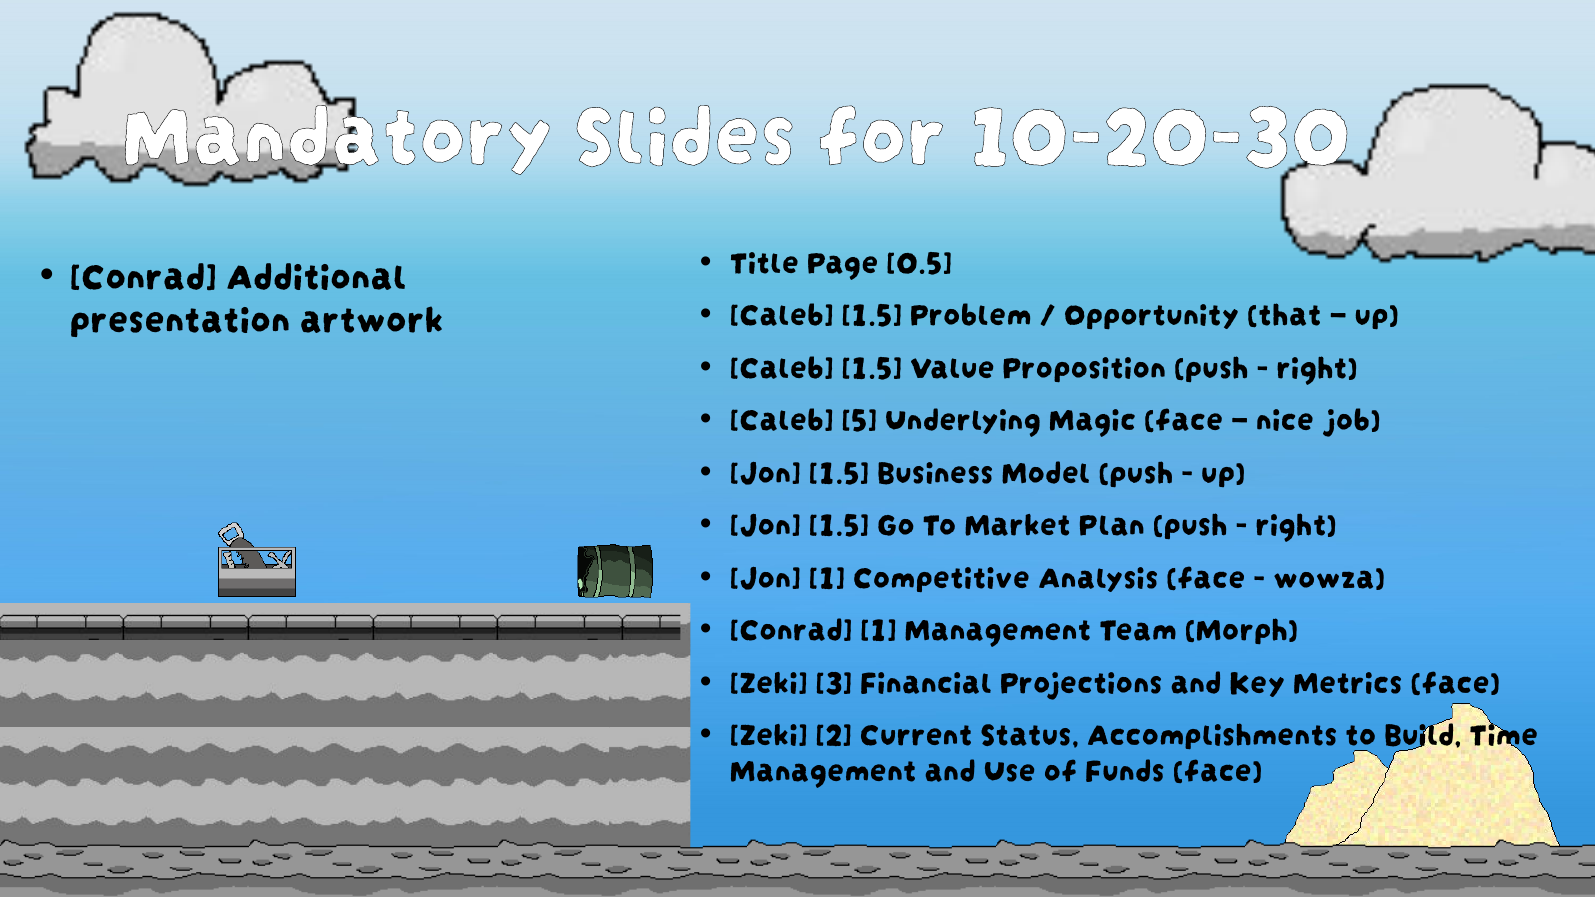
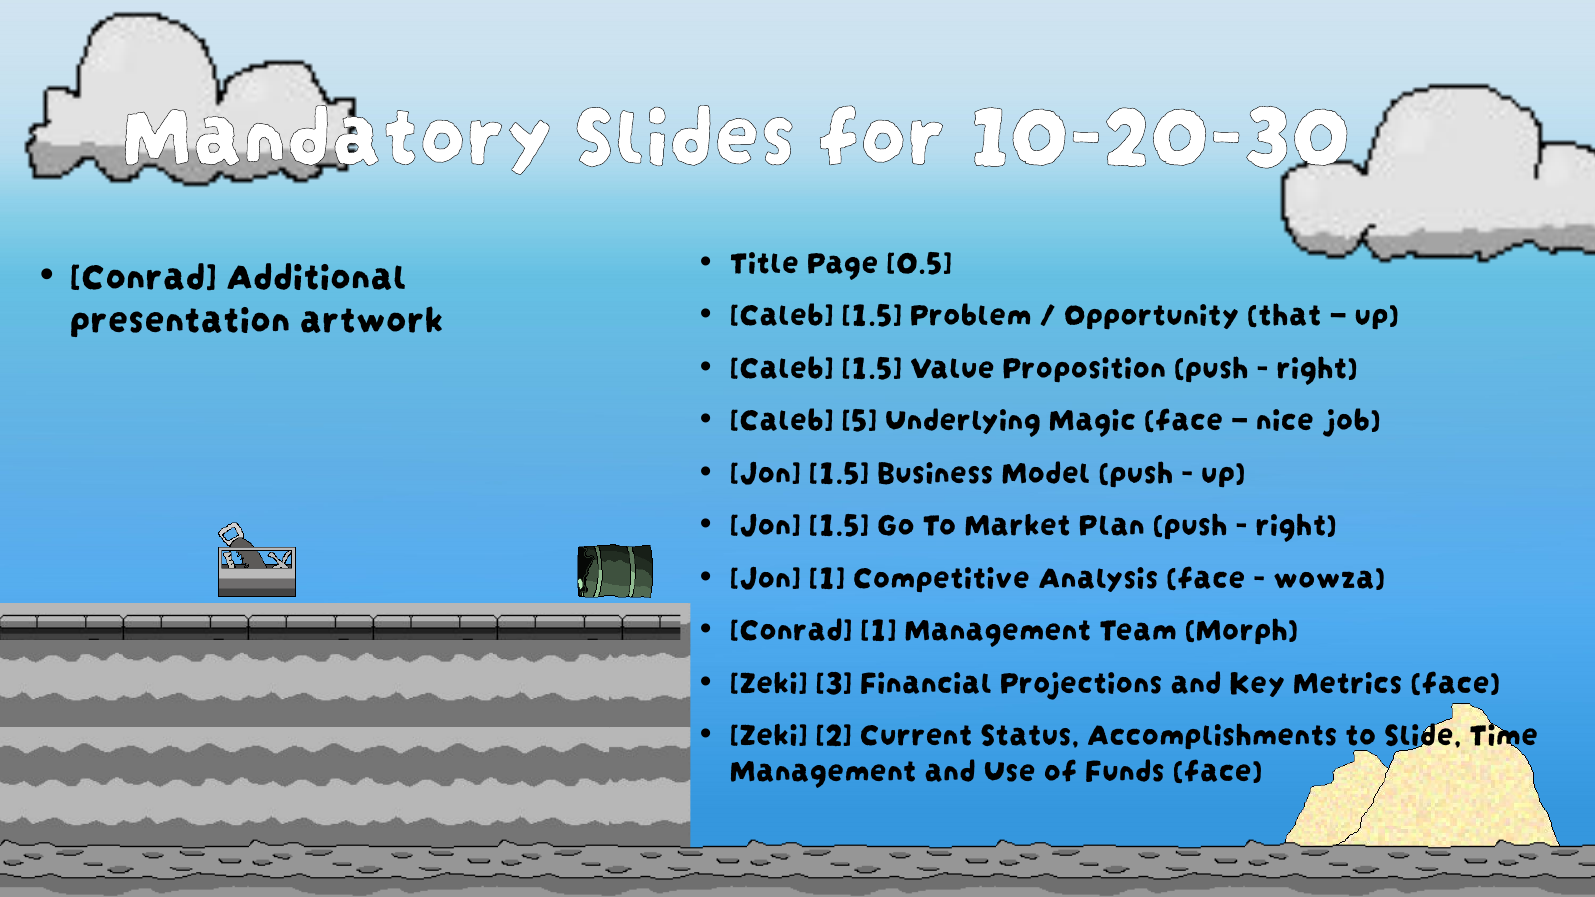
Build: Build -> Slide (1423, 735)
